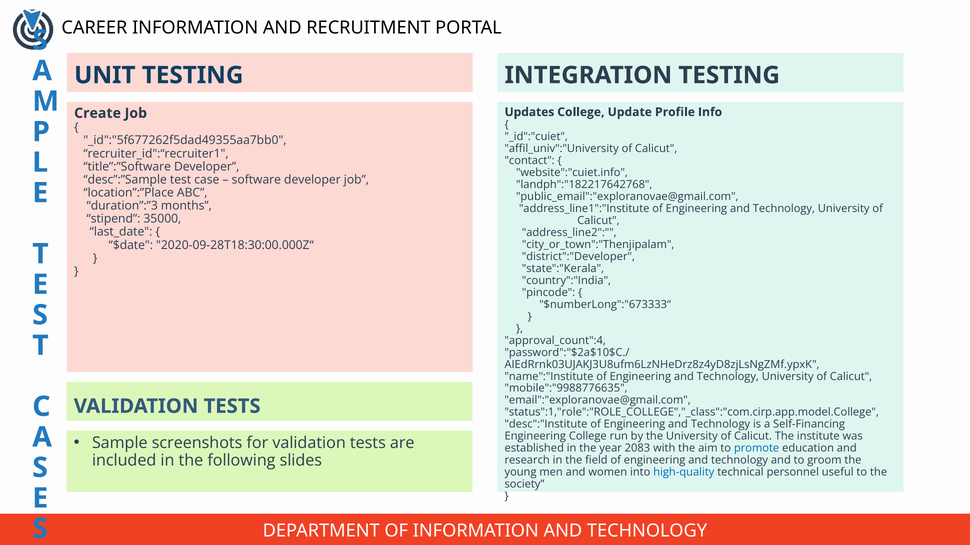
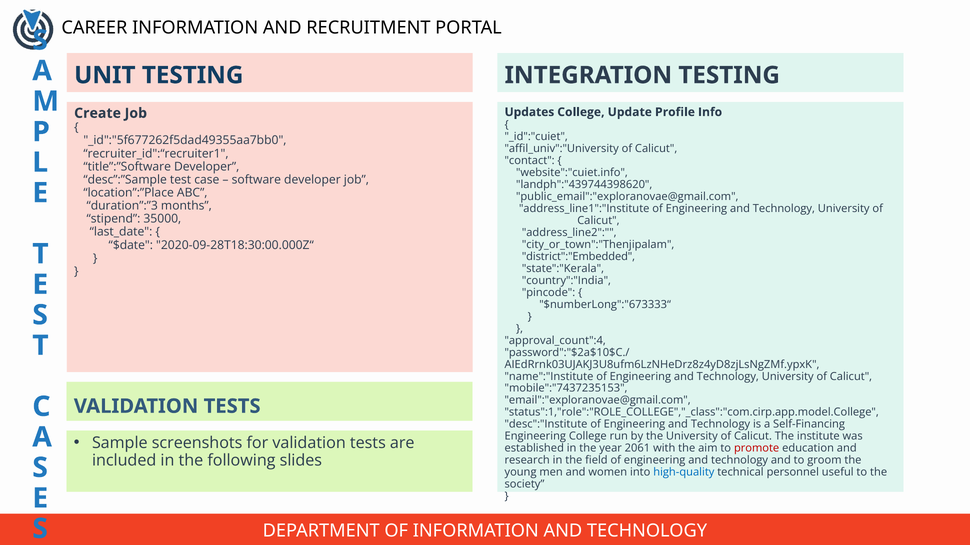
landph":"182217642768: landph":"182217642768 -> landph":"439744398620 (584, 185)
district":"Developer: district":"Developer -> district":"Embedded (578, 257)
mobile":"9988776635: mobile":"9988776635 -> mobile":"7437235153 (566, 389)
2083: 2083 -> 2061 (637, 449)
promote colour: blue -> red (757, 449)
